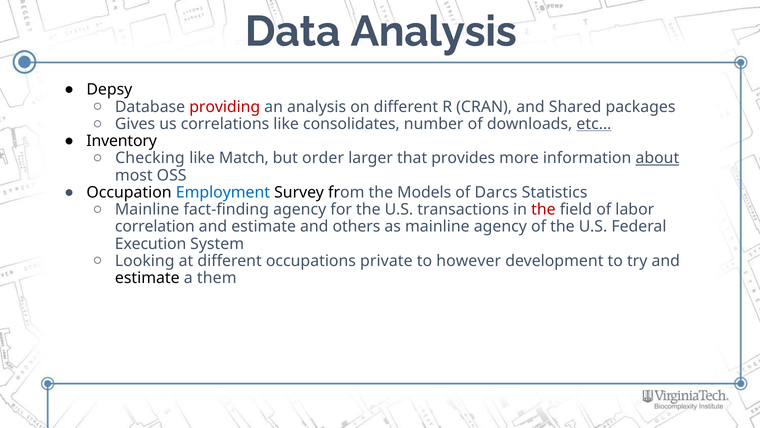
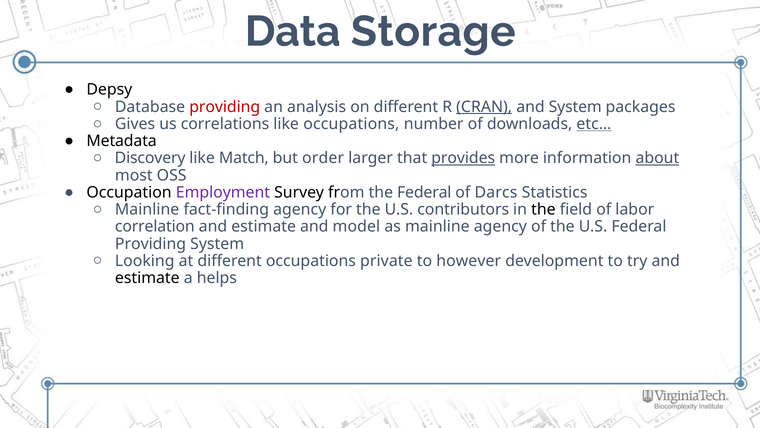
Data Analysis: Analysis -> Storage (433, 32)
CRAN underline: none -> present (484, 107)
and Shared: Shared -> System (575, 107)
like consolidates: consolidates -> occupations (351, 124)
Inventory: Inventory -> Metadata (122, 141)
Checking: Checking -> Discovery (150, 158)
provides underline: none -> present (463, 158)
Employment colour: blue -> purple (223, 192)
the Models: Models -> Federal (424, 192)
transactions: transactions -> contributors (463, 209)
the colour: red -> black (543, 209)
others: others -> model (356, 226)
Execution: Execution -> Providing (151, 244)
them: them -> helps (217, 278)
